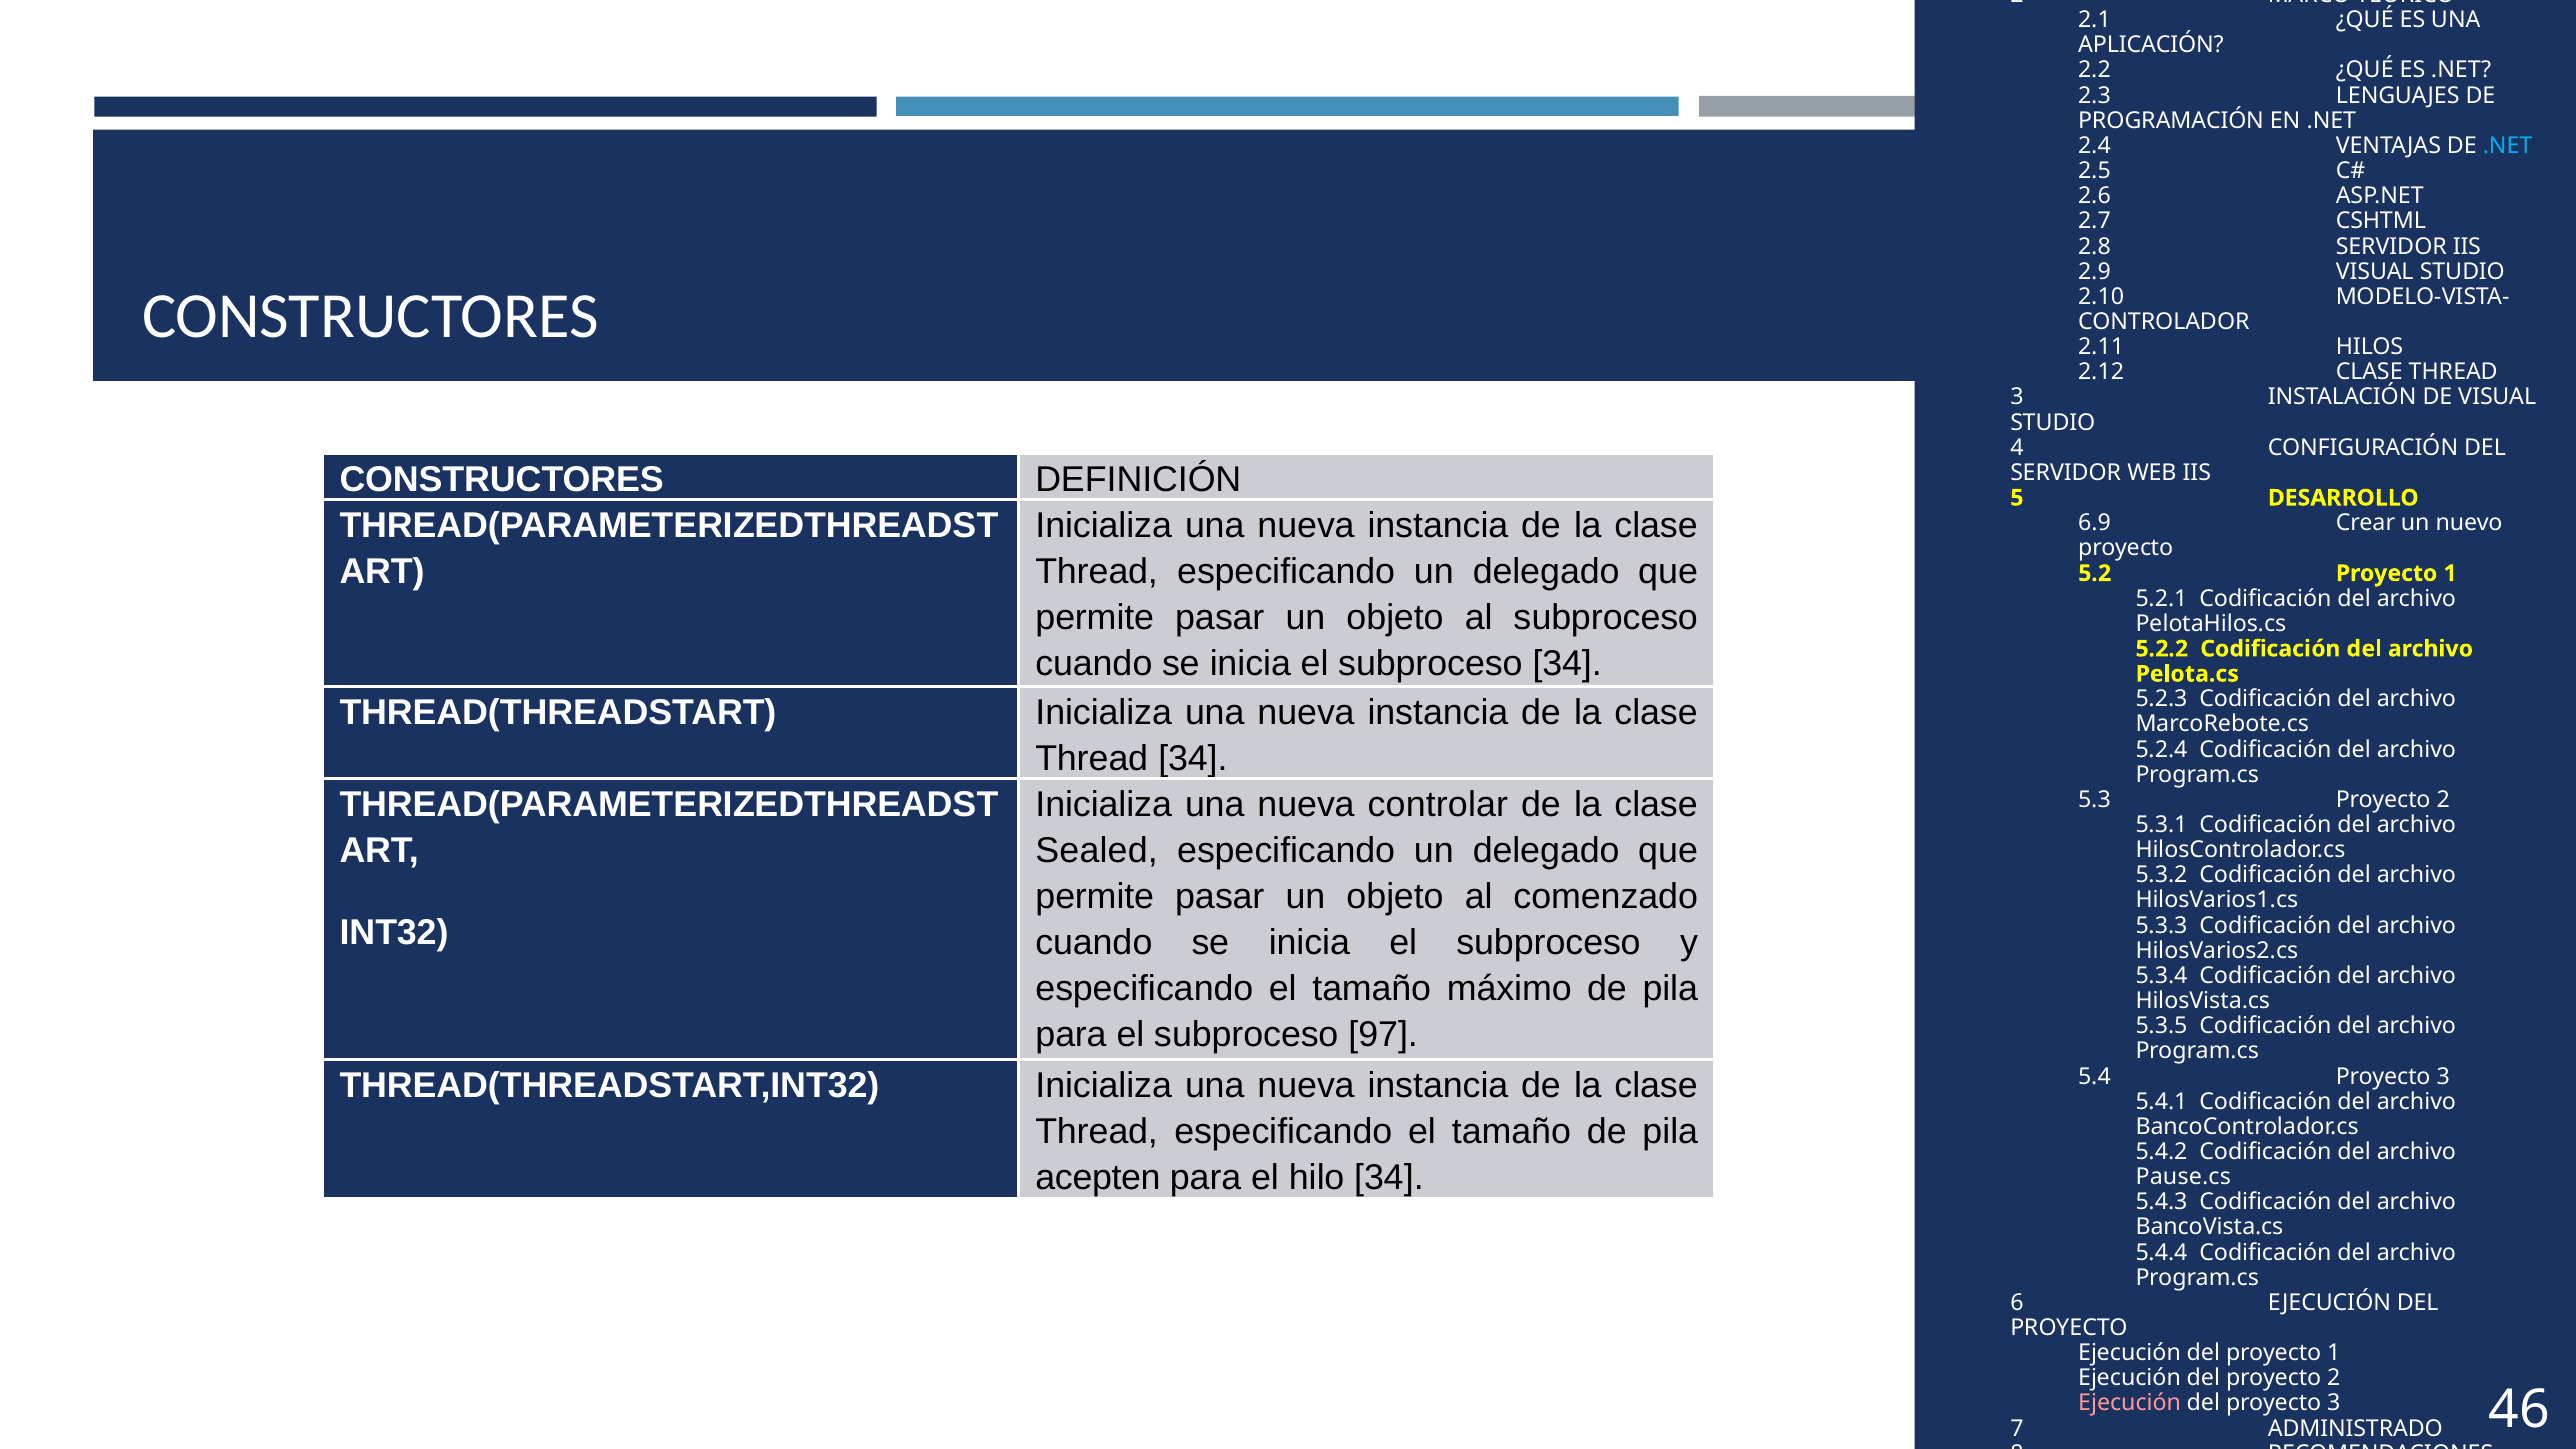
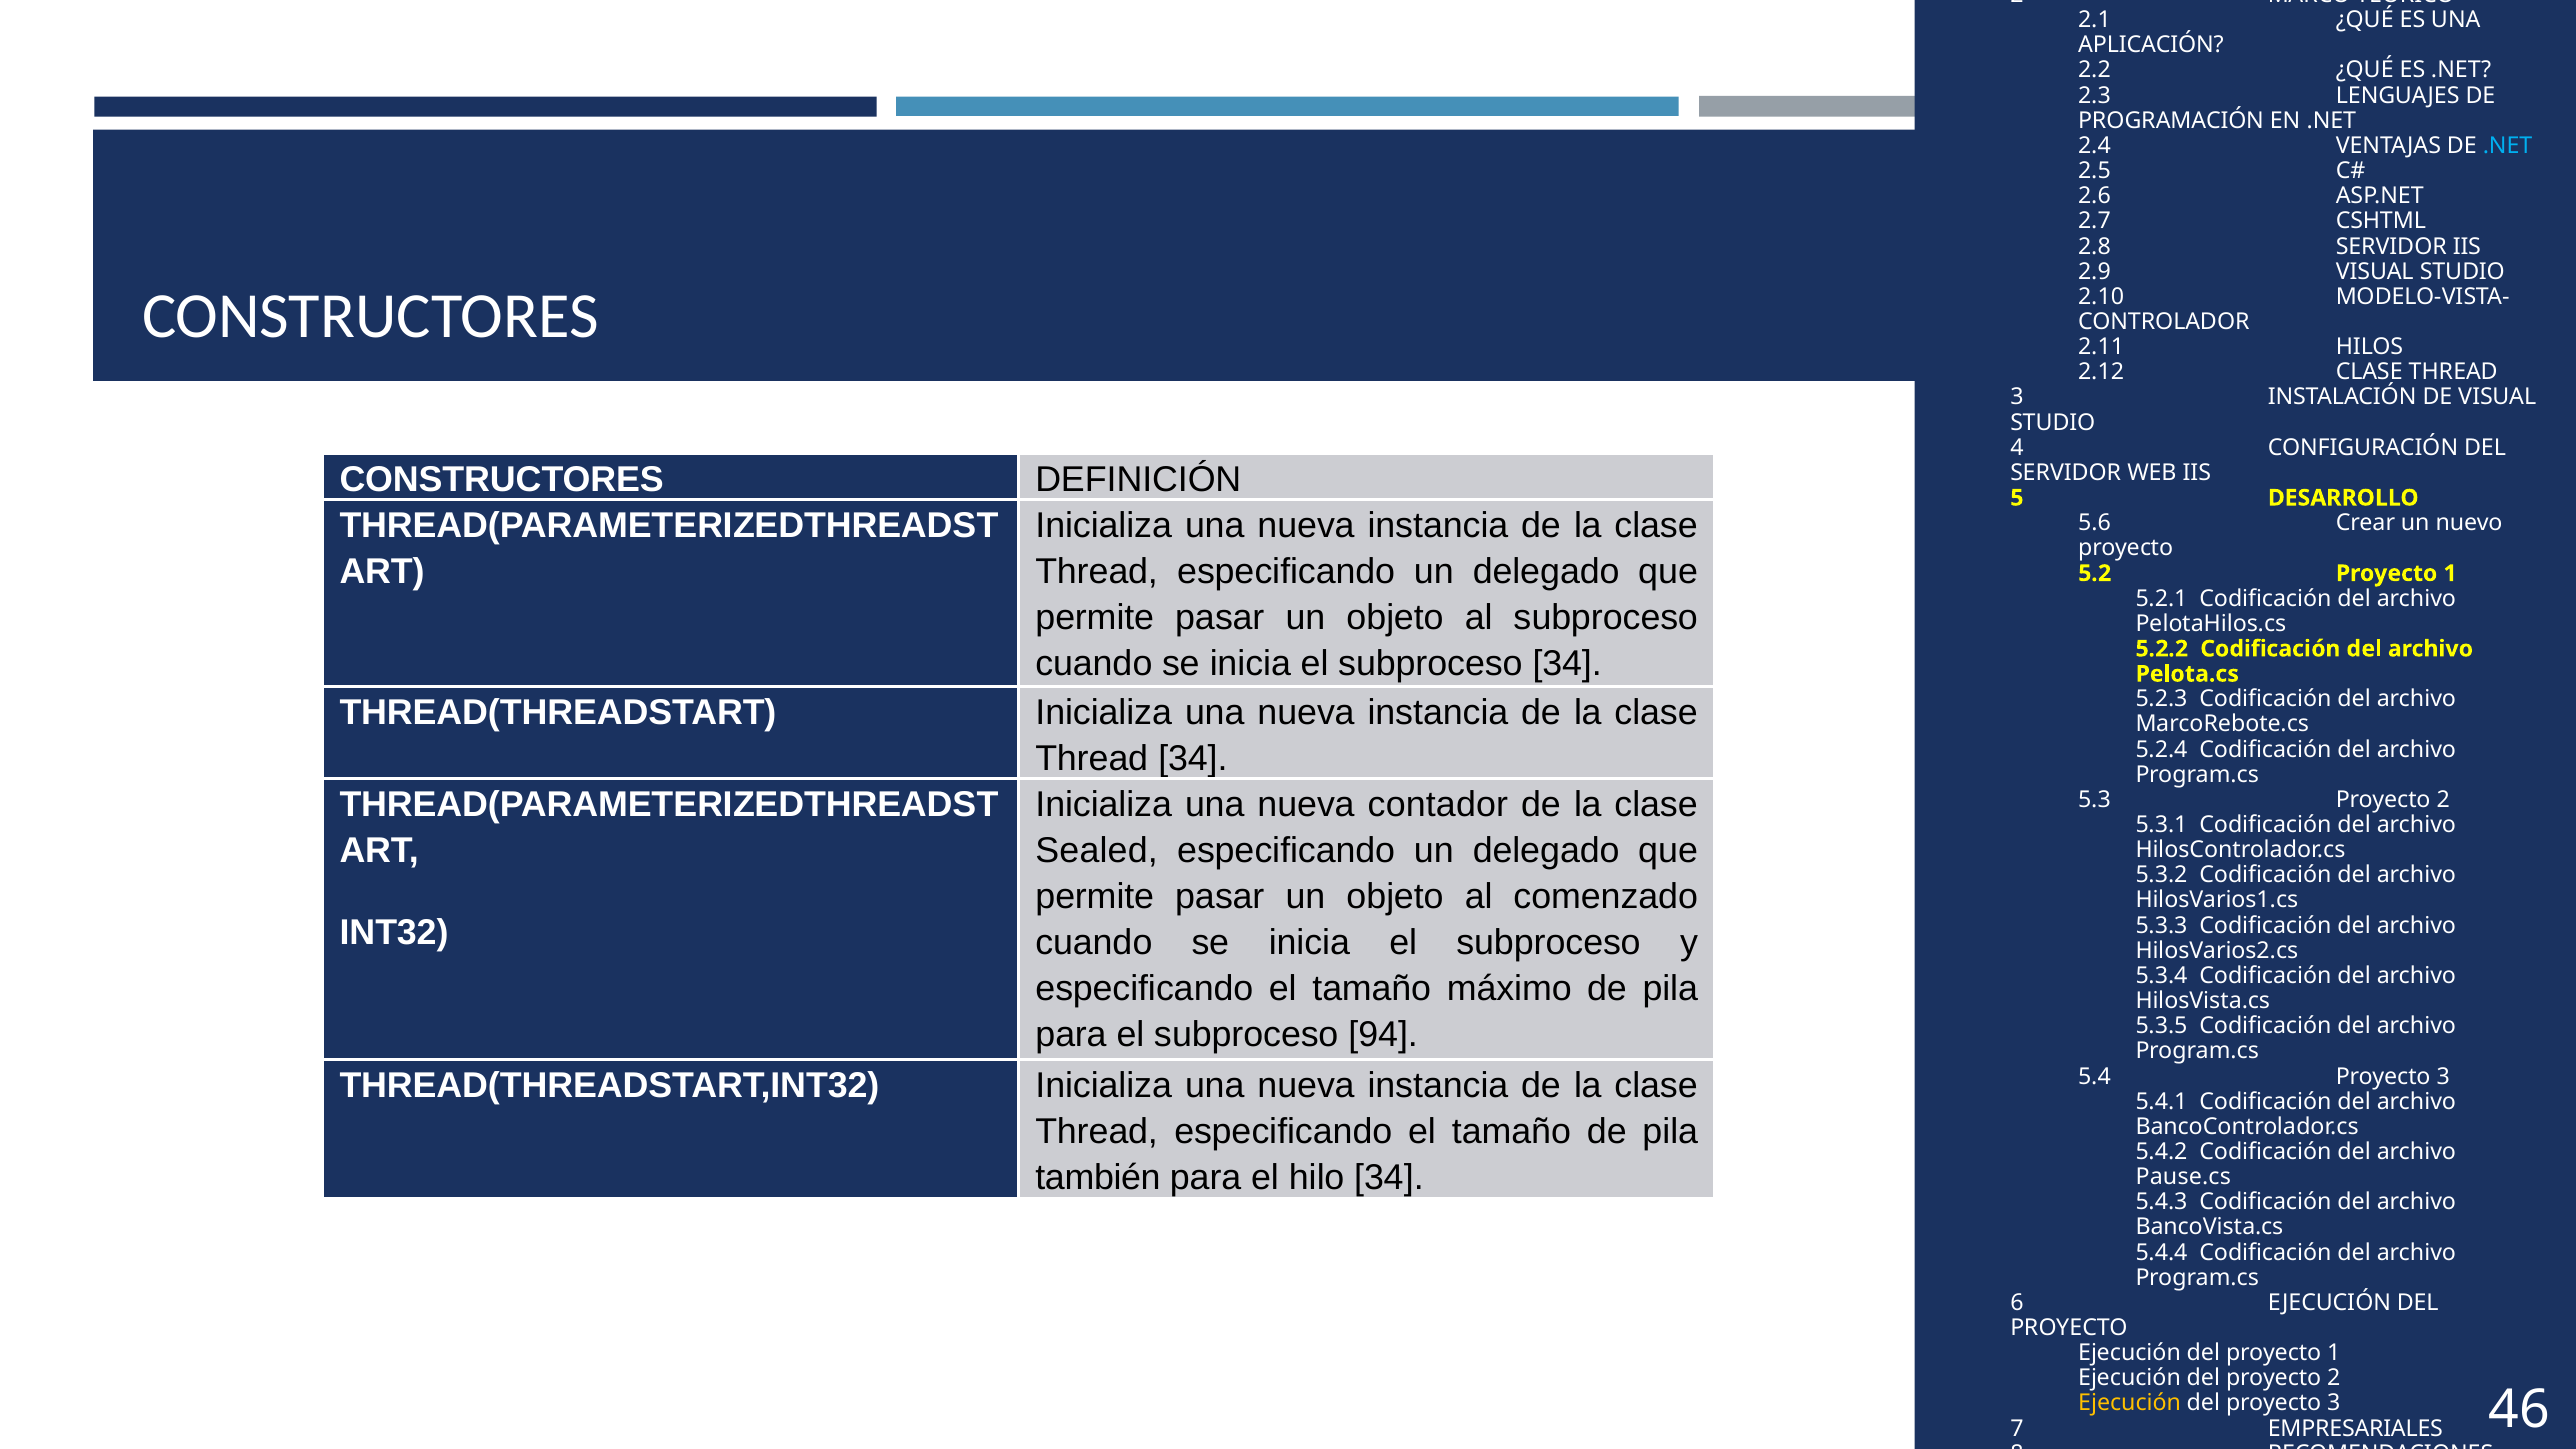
6.9: 6.9 -> 5.6 (2095, 523)
controlar: controlar -> contador (1438, 805)
97: 97 -> 94 (1383, 1034)
acepten: acepten -> también (1098, 1178)
Ejecución colour: pink -> yellow (2130, 1403)
ADMINISTRADO: ADMINISTRADO -> EMPRESARIALES (2355, 1429)
